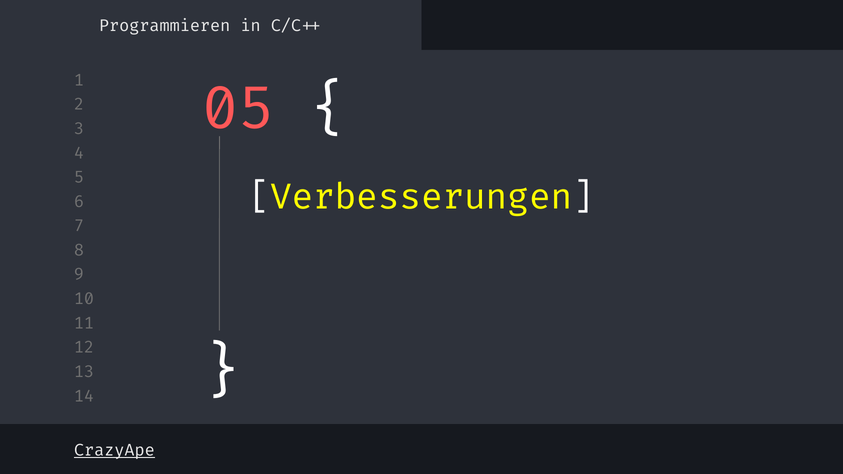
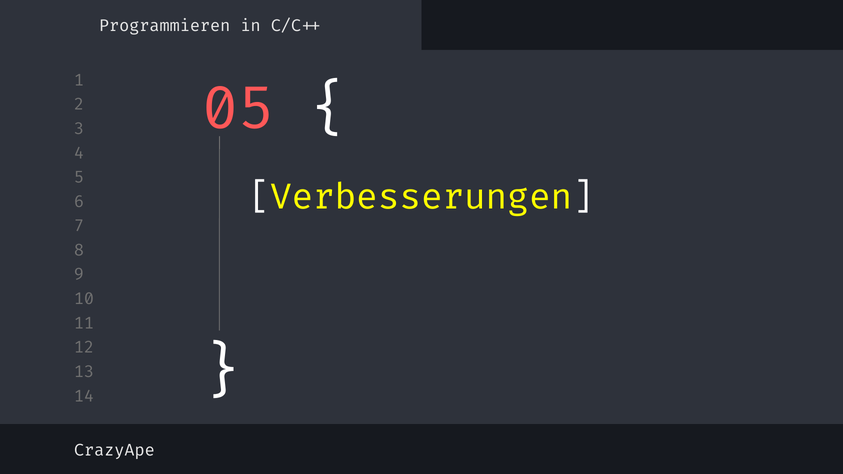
CrazyApe underline: present -> none (114, 450)
